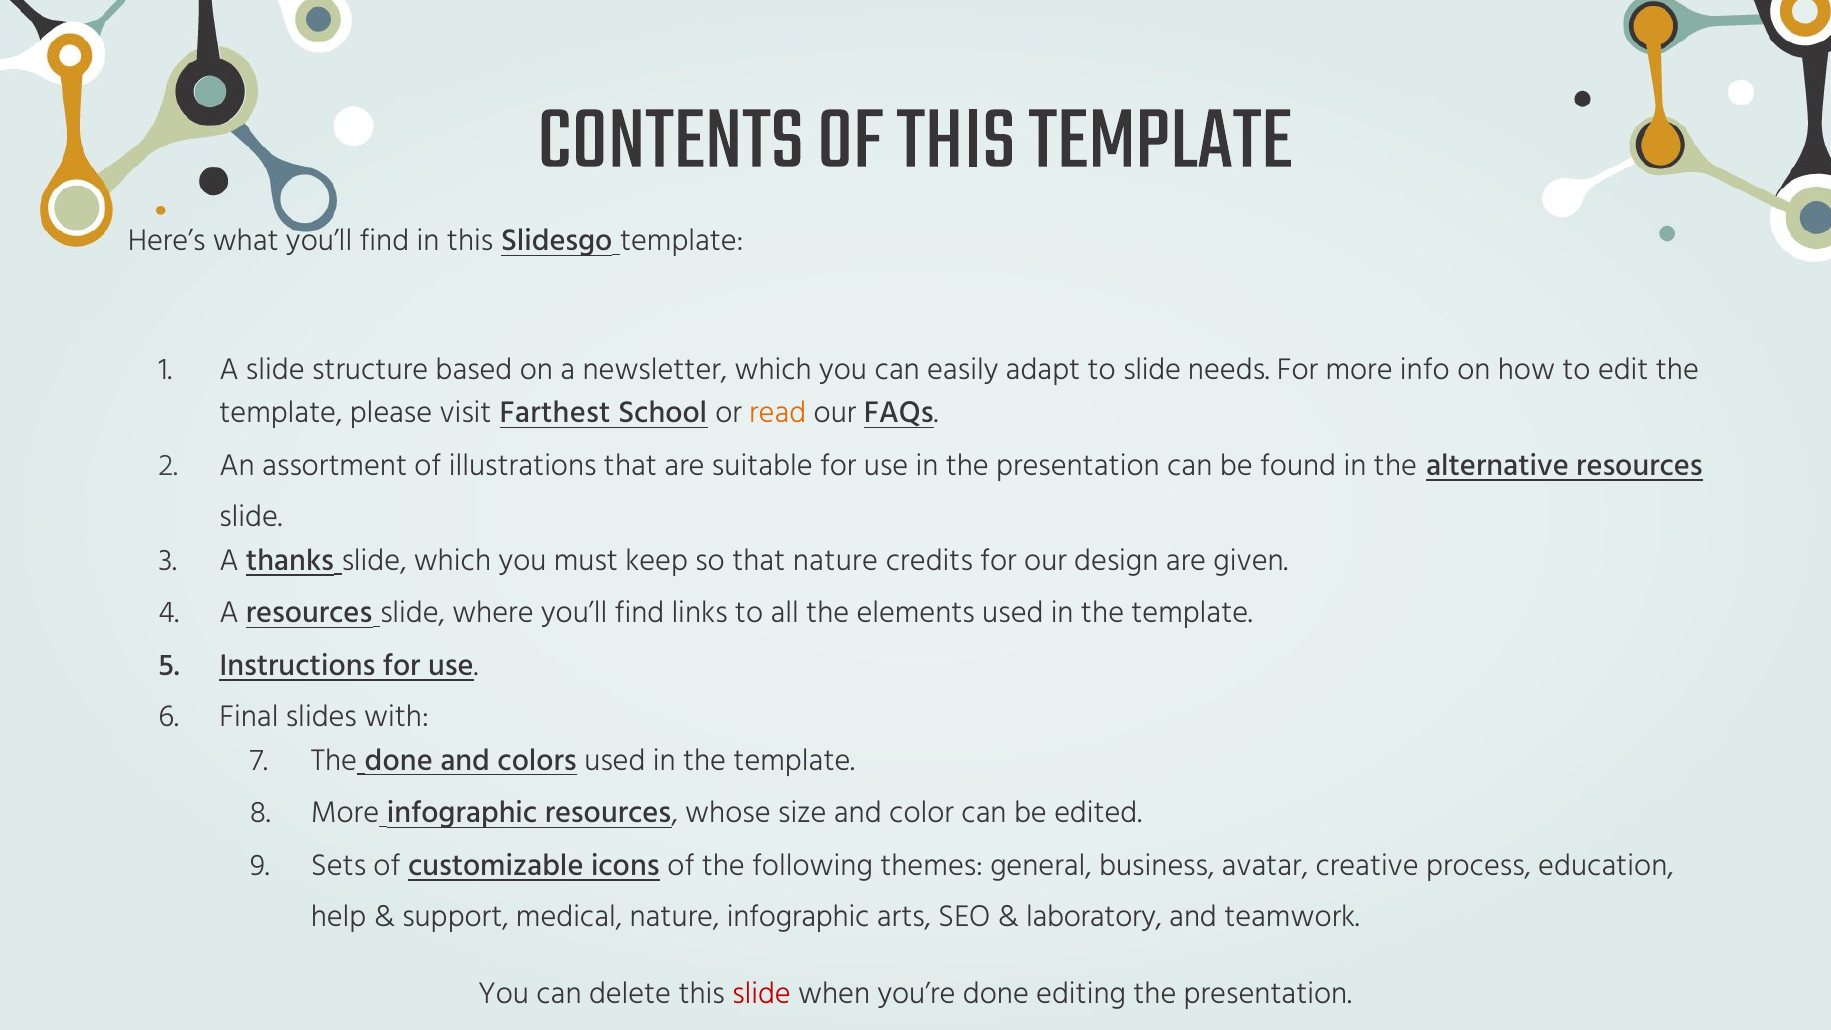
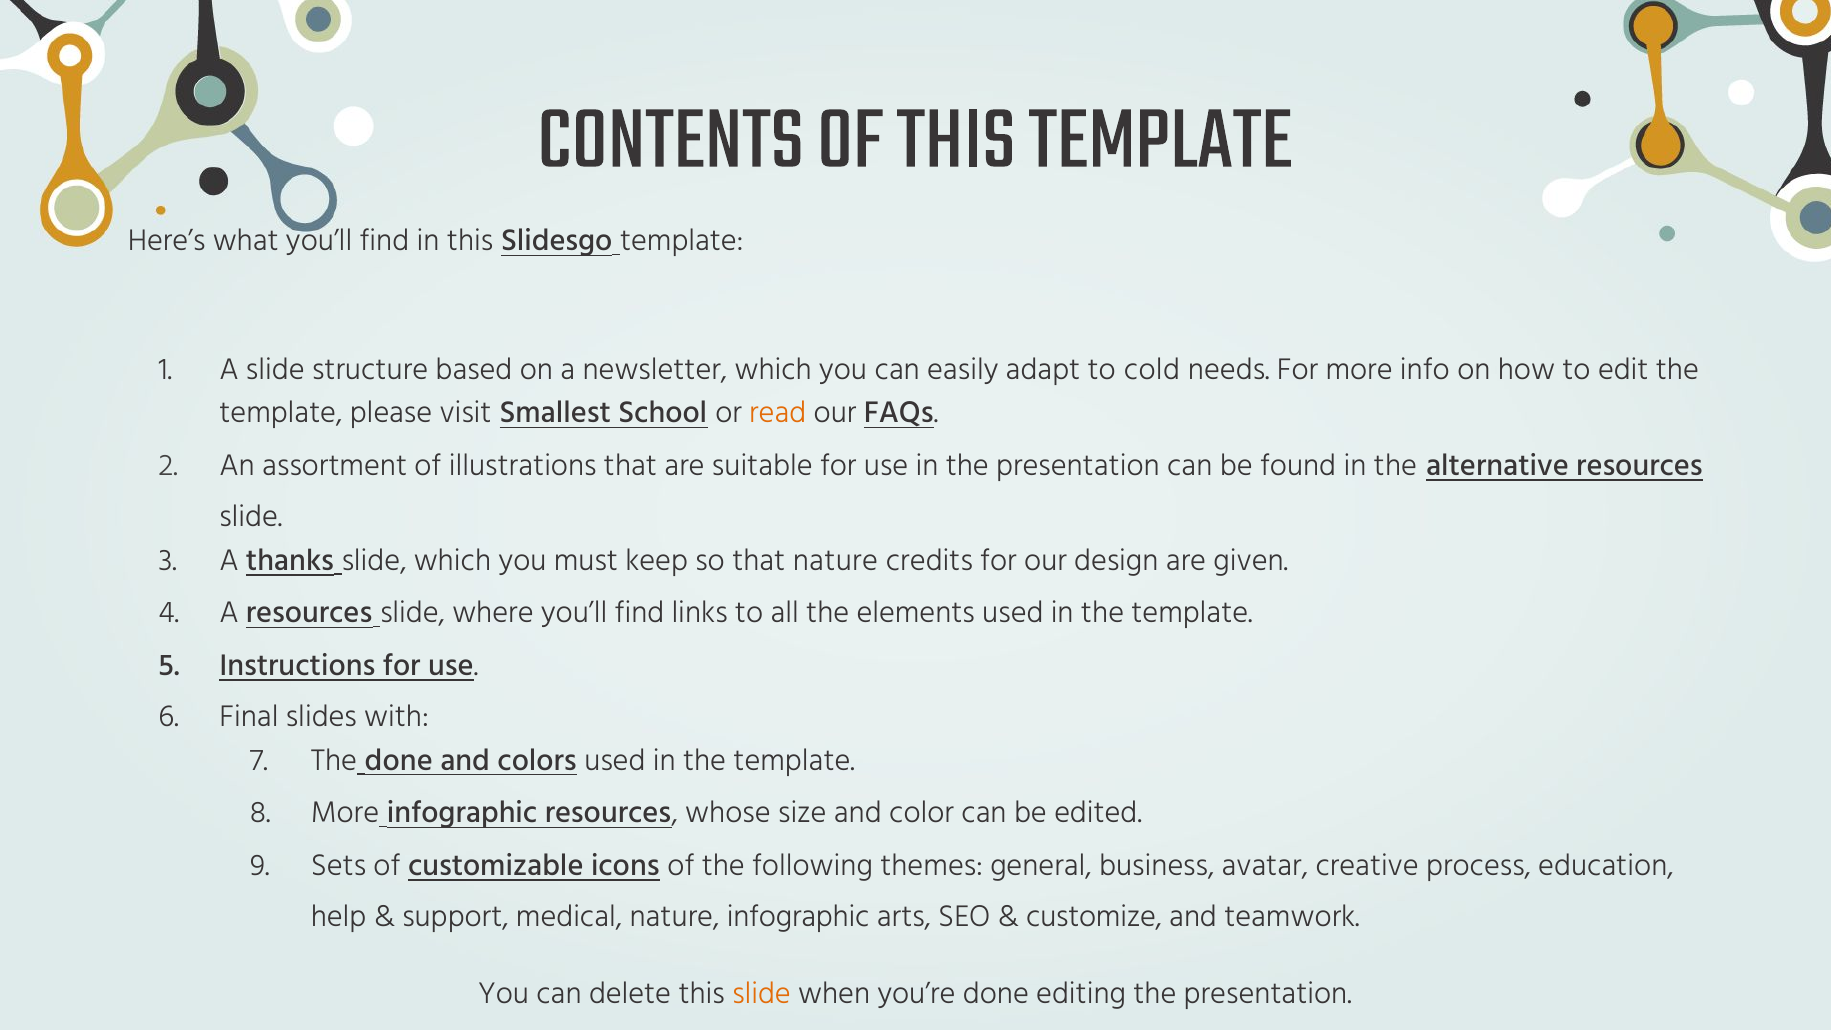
to slide: slide -> cold (1152, 369)
Farthest: Farthest -> Smallest (555, 413)
laboratory: laboratory -> customize (1094, 917)
slide colour: red -> orange (761, 994)
